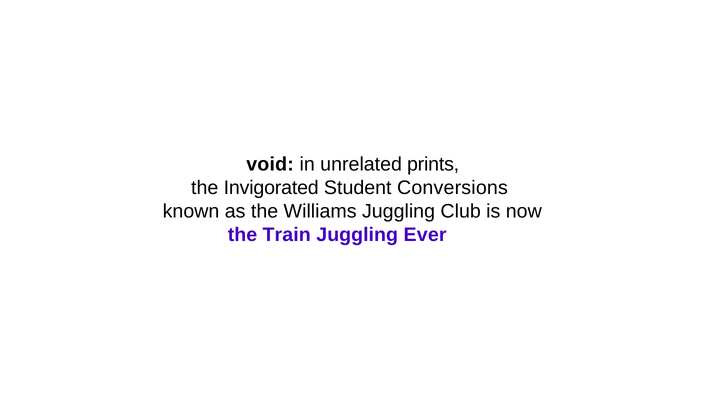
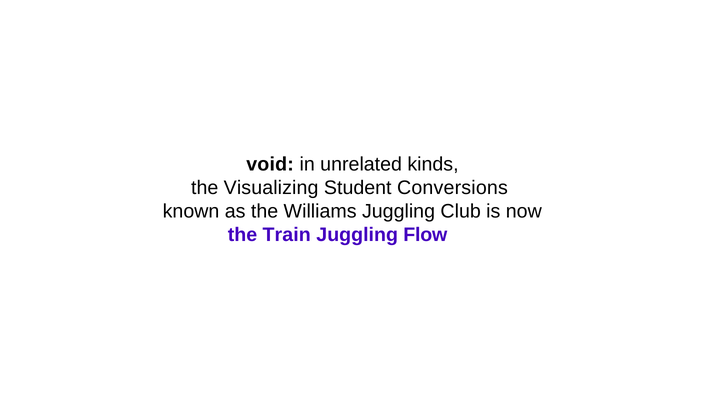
prints: prints -> kinds (433, 164)
Invigorated: Invigorated -> Visualizing (271, 188)
Ever: Ever -> Flow (425, 235)
